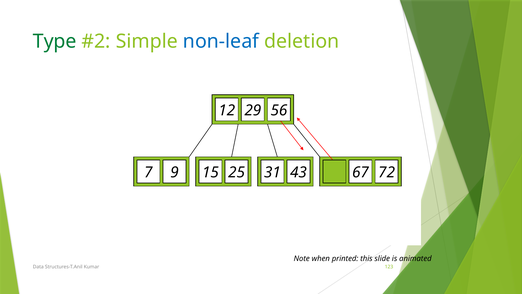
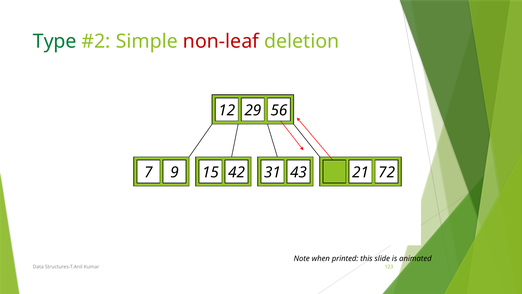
non-leaf colour: blue -> red (221, 41)
25: 25 -> 42 (237, 172)
67: 67 -> 21 (360, 172)
